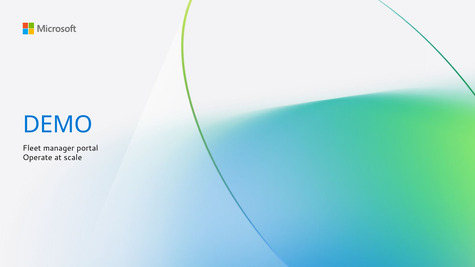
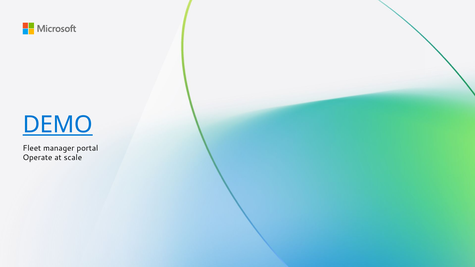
DEMO underline: none -> present (58, 125)
